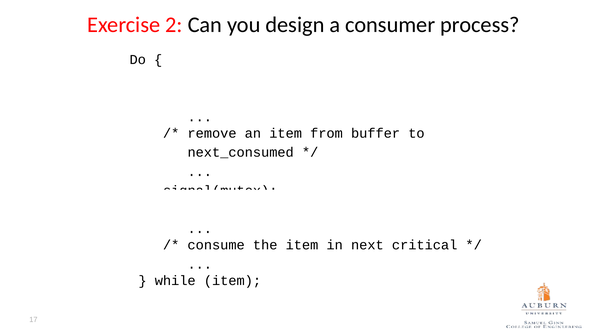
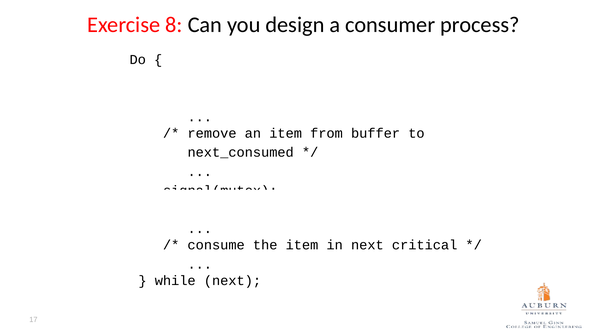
2: 2 -> 8 (174, 25)
while item: item -> next (232, 281)
